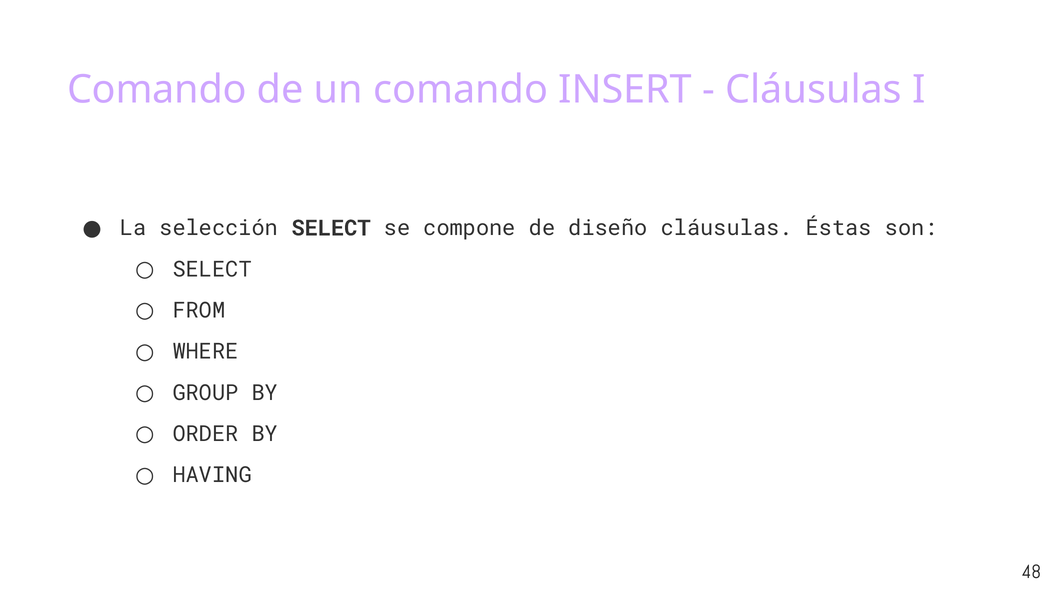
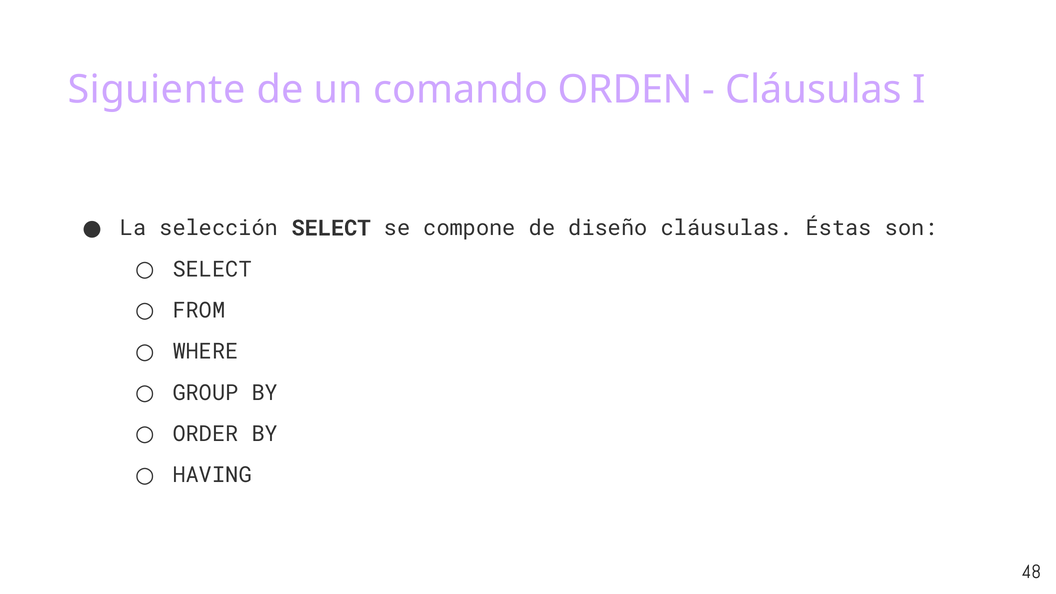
Comando: Comando -> Siguiente (157, 90)
INSERT: INSERT -> ORDEN (625, 90)
